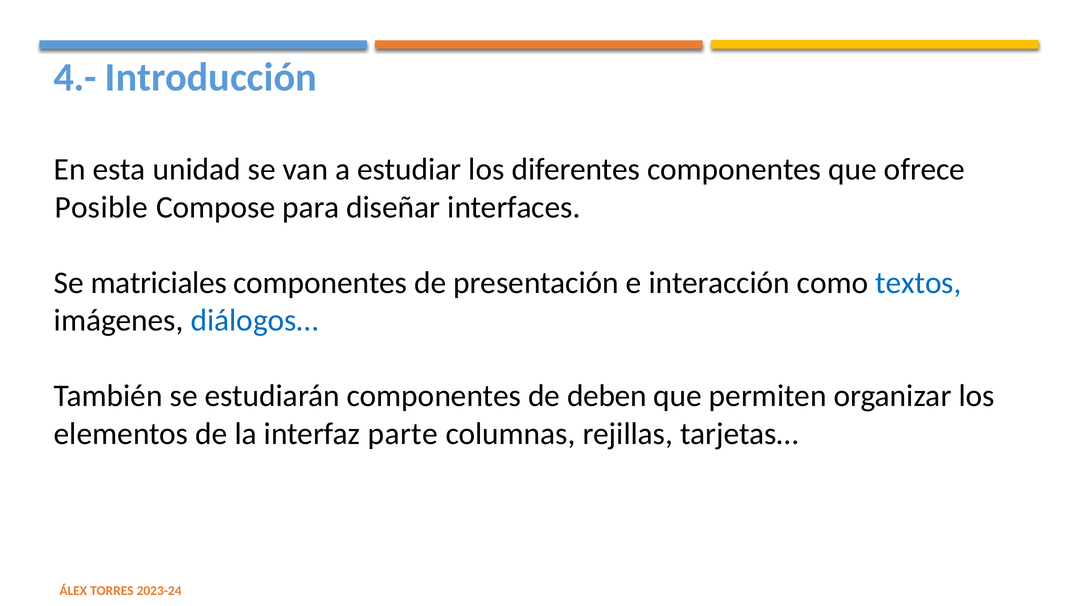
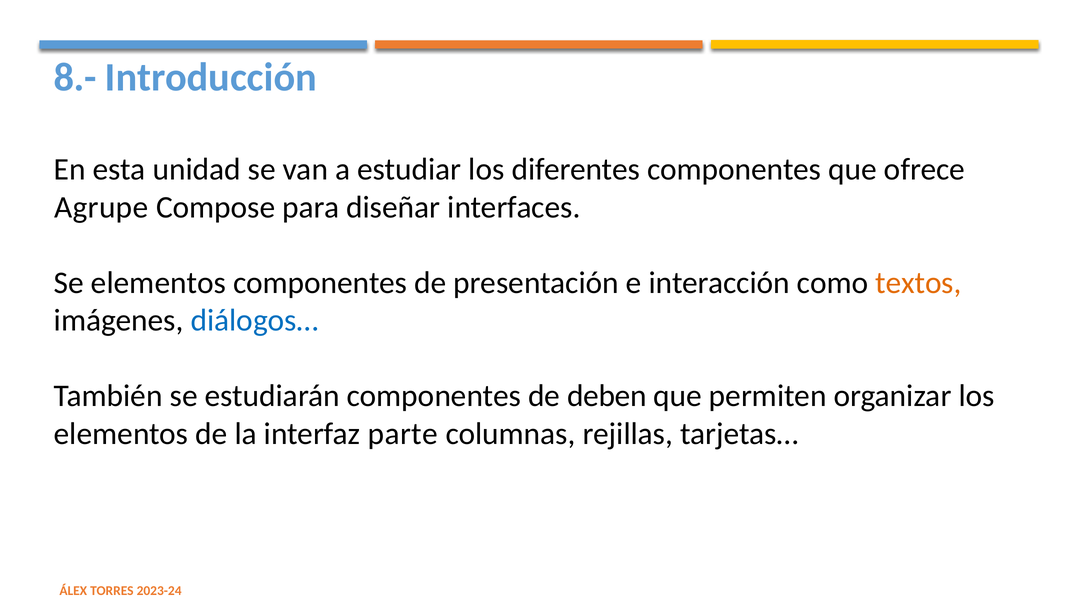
4.-: 4.- -> 8.- (75, 78)
Posible: Posible -> Agrupe (101, 207)
Se matriciales: matriciales -> elementos (159, 283)
textos colour: blue -> orange (918, 283)
